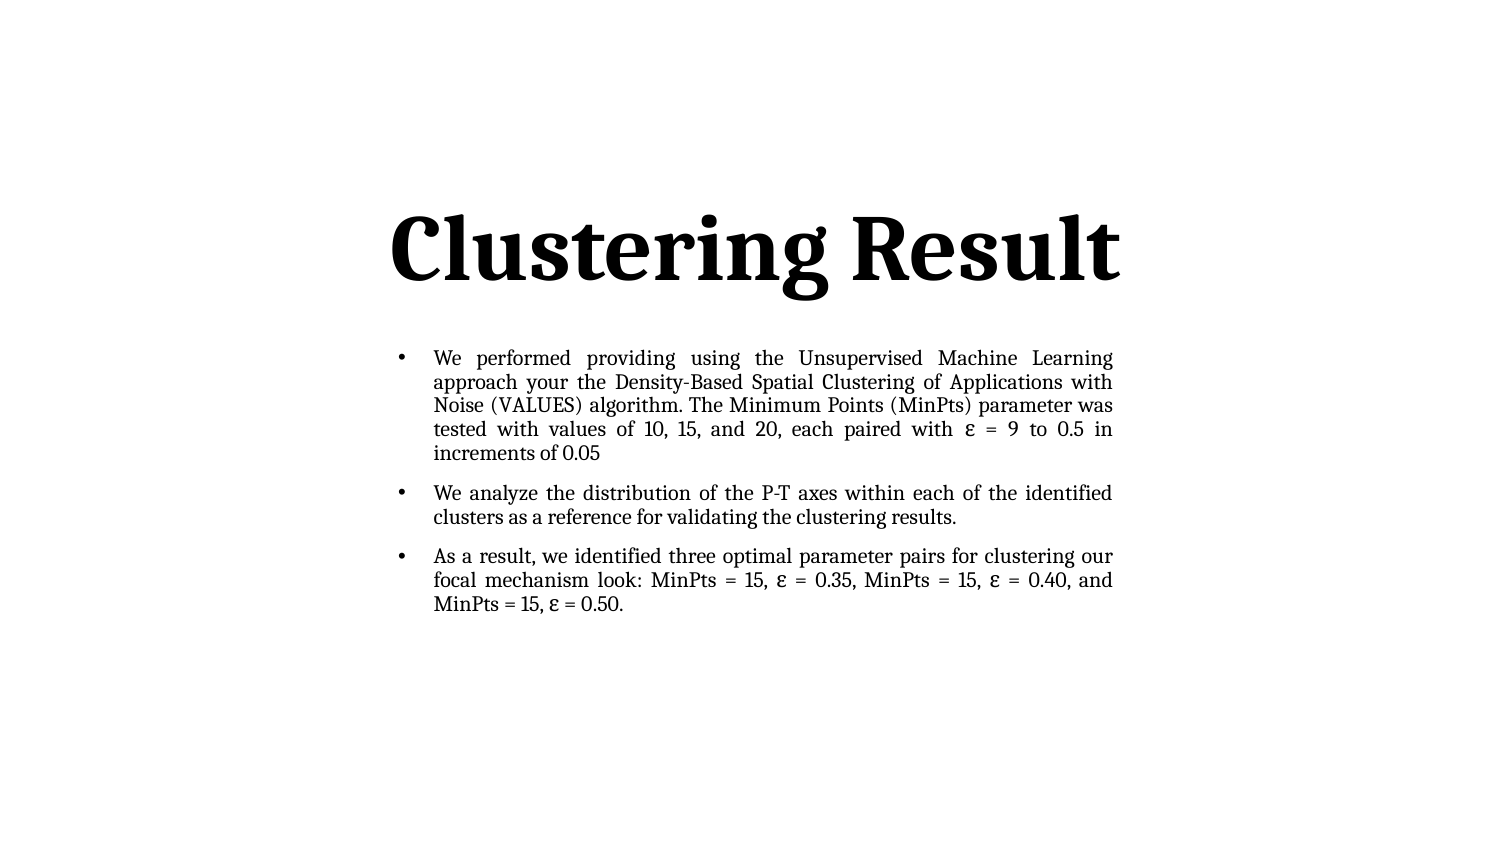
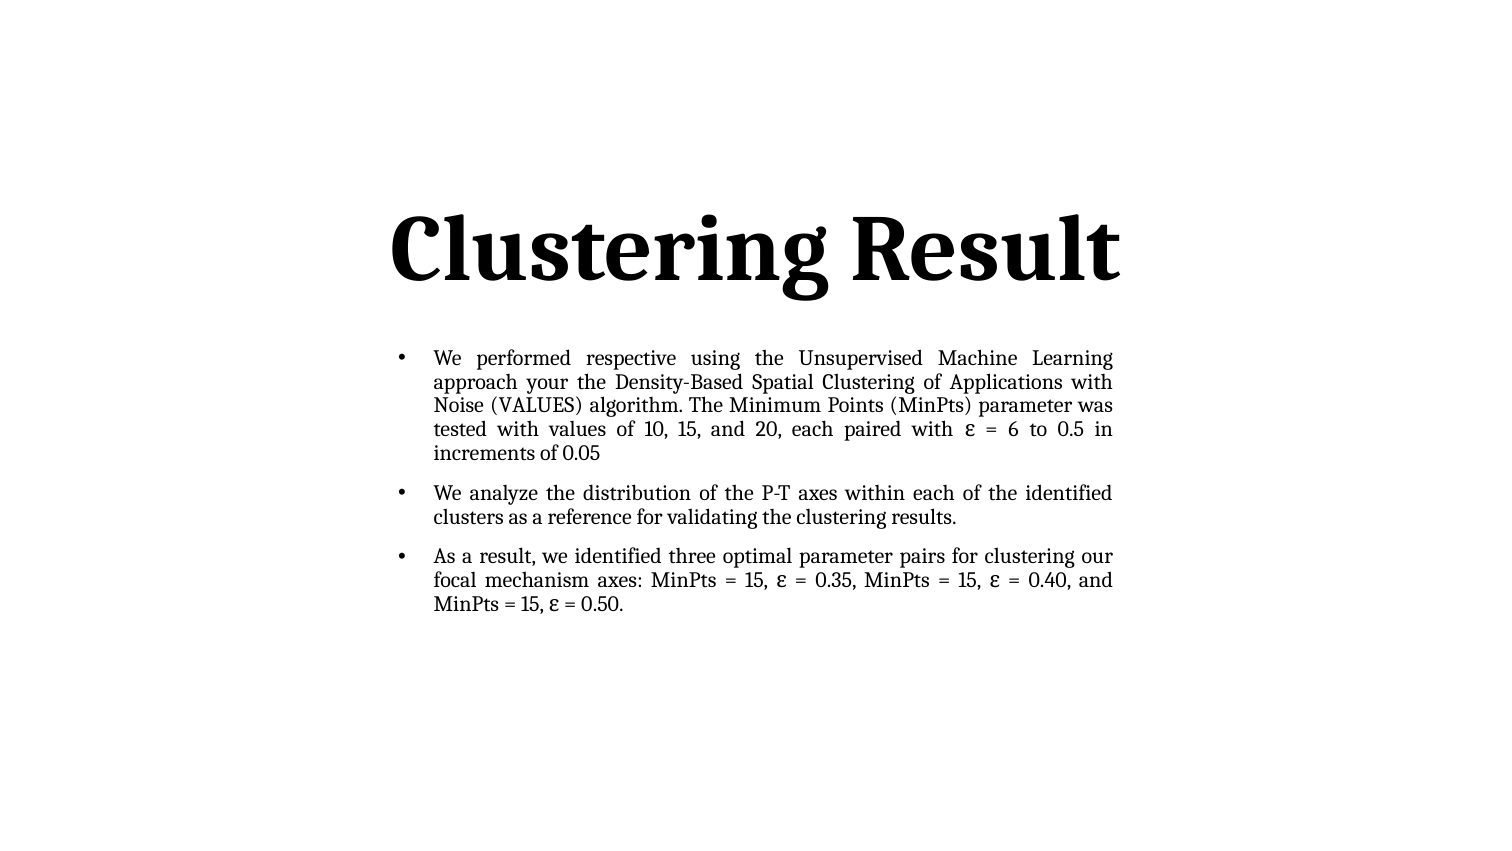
providing: providing -> respective (631, 358)
9: 9 -> 6 (1013, 429)
mechanism look: look -> axes (620, 580)
